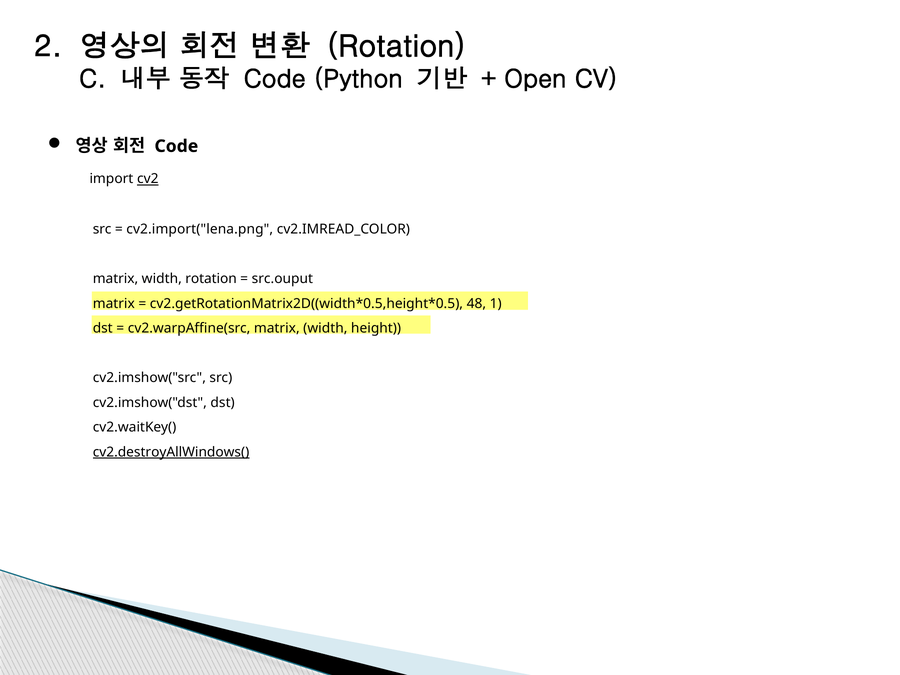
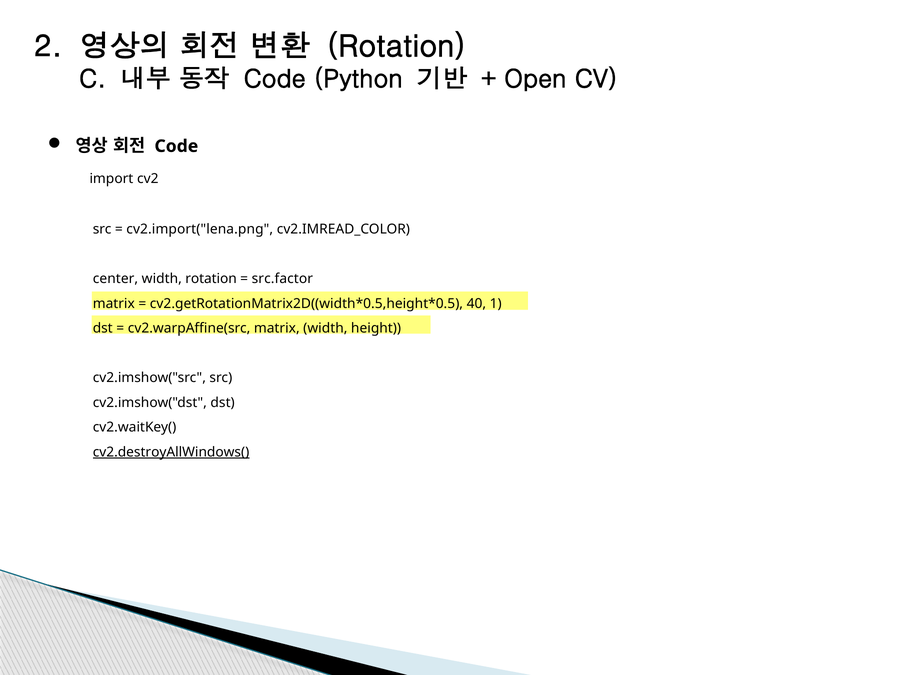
cv2 underline: present -> none (148, 179)
matrix: matrix -> center (115, 279)
src.ouput: src.ouput -> src.factor (282, 279)
48: 48 -> 40 (476, 304)
